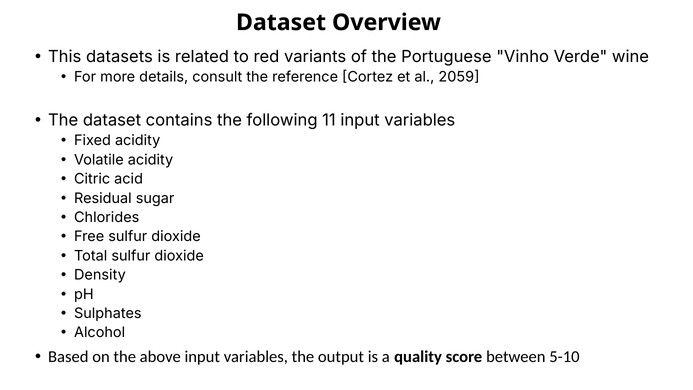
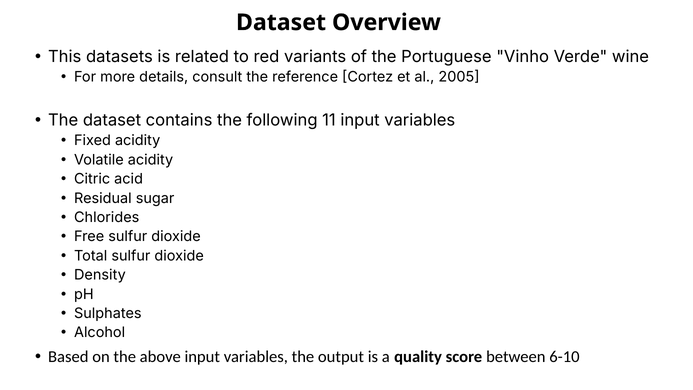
2059: 2059 -> 2005 (459, 77)
5-10: 5-10 -> 6-10 (564, 357)
